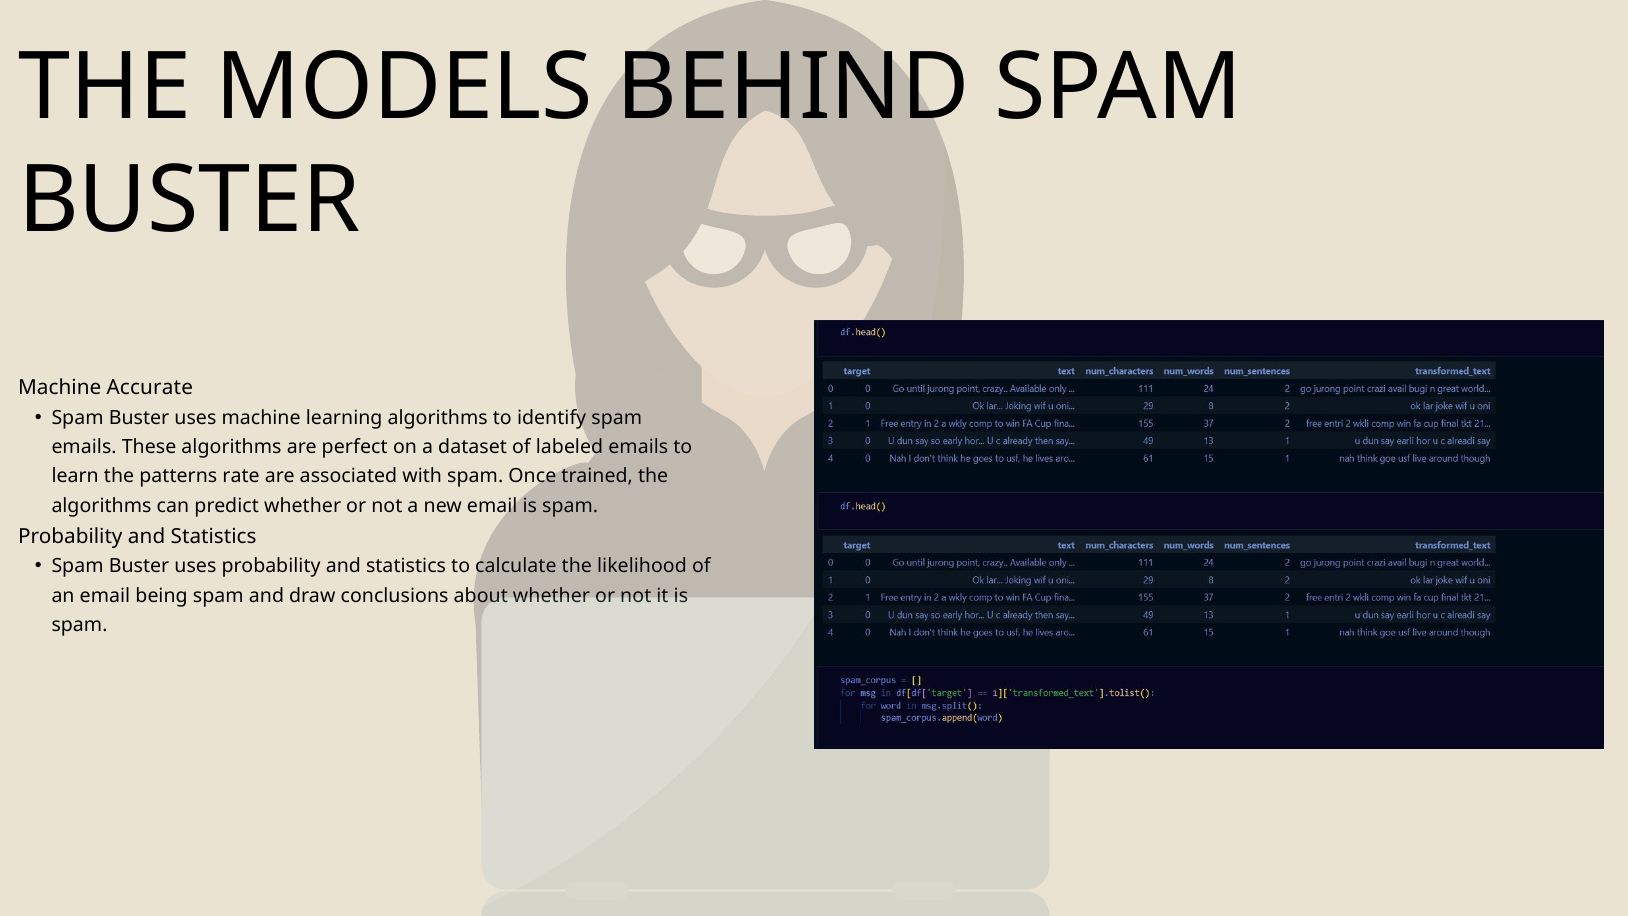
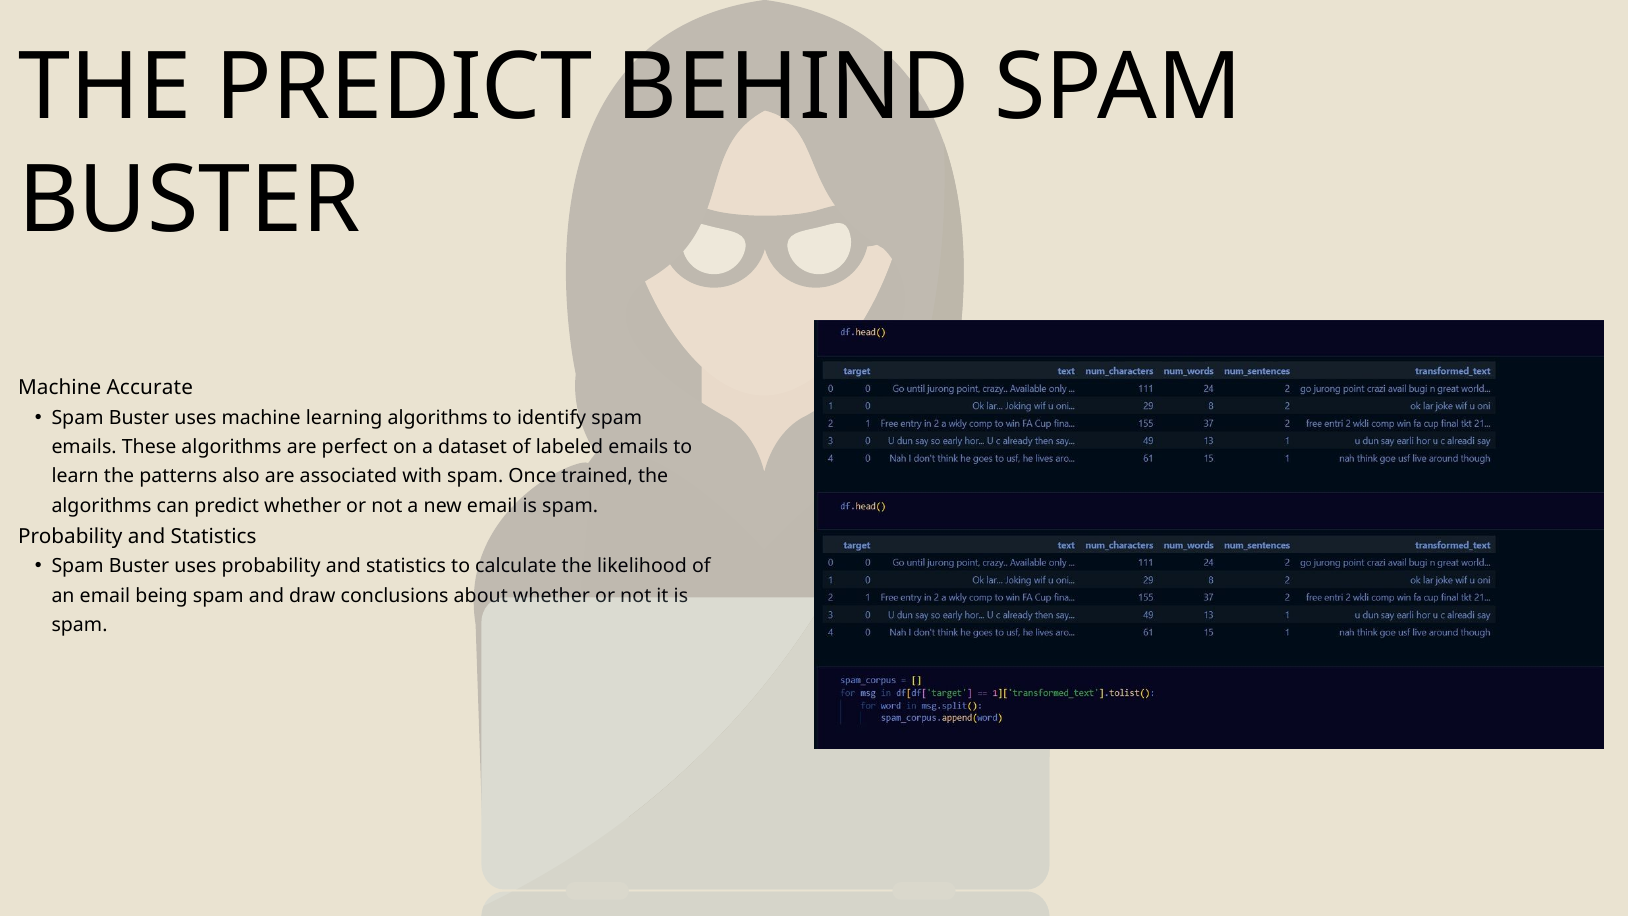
THE MODELS: MODELS -> PREDICT (404, 88)
rate: rate -> also (241, 476)
